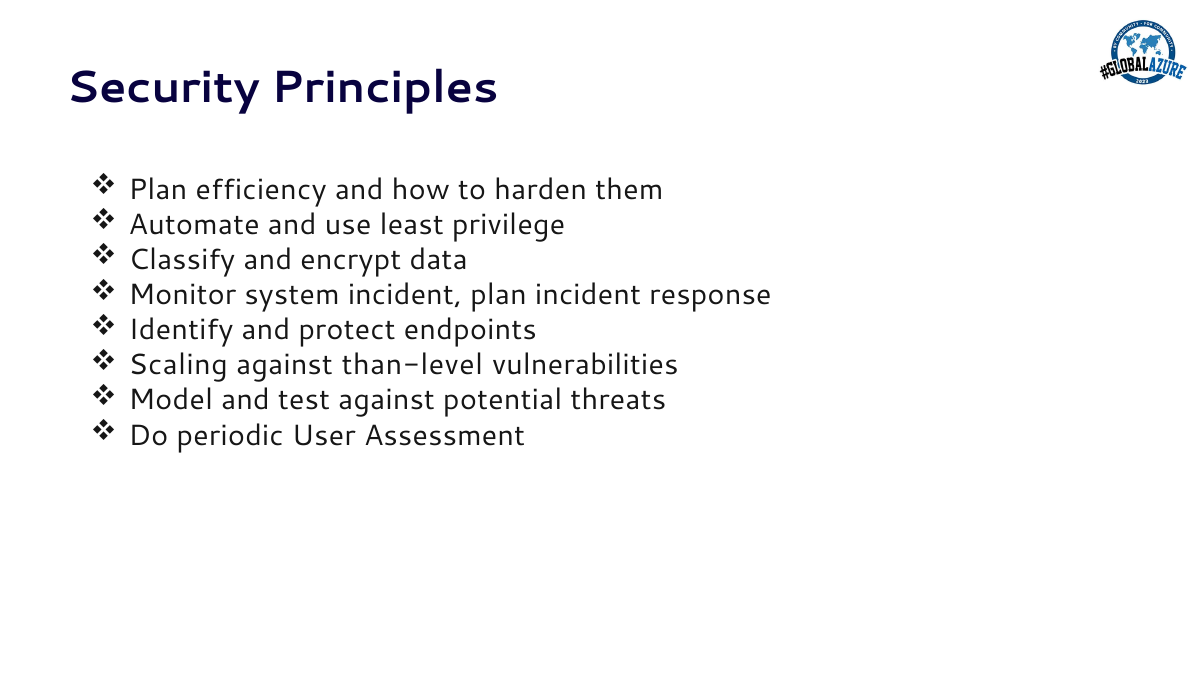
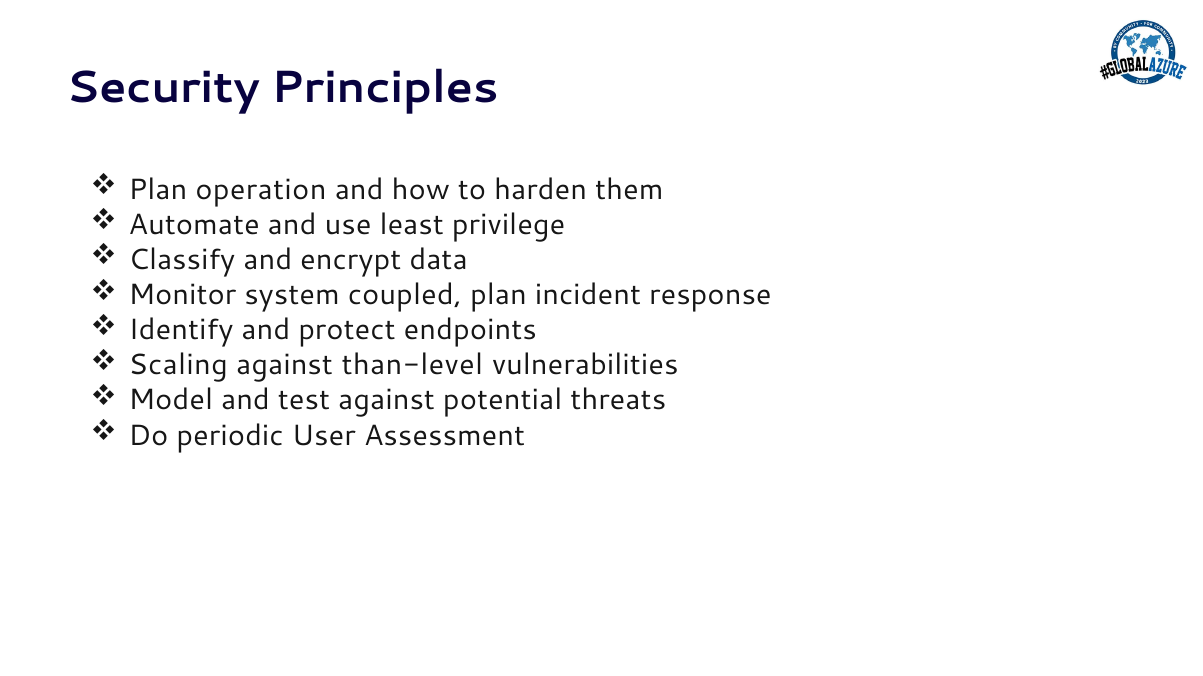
efficiency: efficiency -> operation (261, 190)
system incident: incident -> coupled (405, 295)
